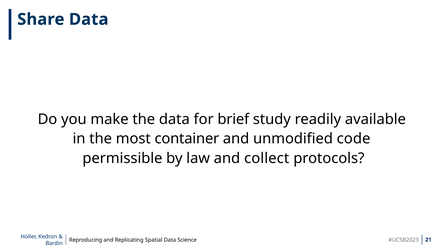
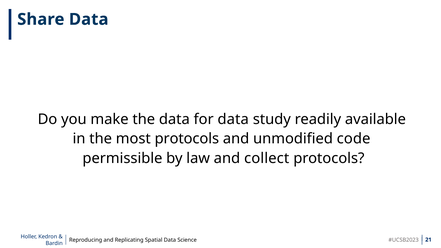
for brief: brief -> data (233, 119)
most container: container -> protocols (187, 139)
